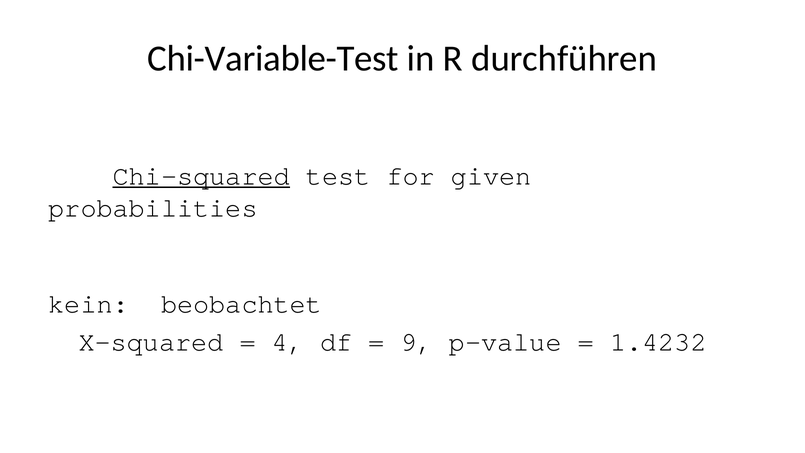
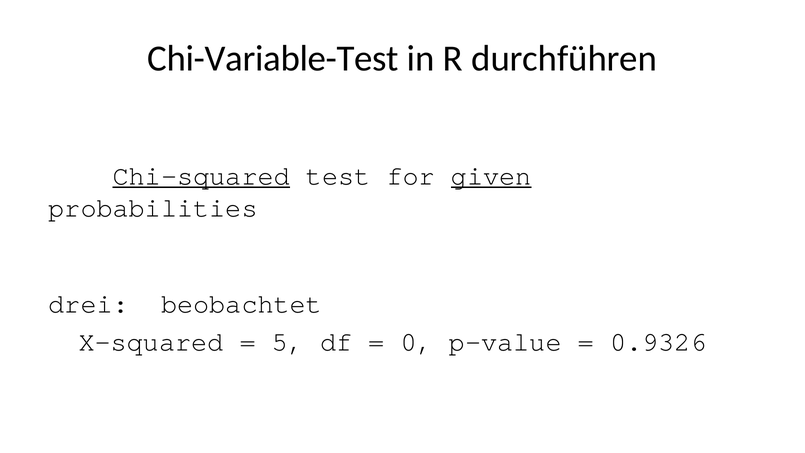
given underline: none -> present (491, 176)
kein: kein -> drei (89, 304)
4: 4 -> 5 (288, 342)
9: 9 -> 0 (417, 342)
1.4232: 1.4232 -> 0.9326 (658, 342)
